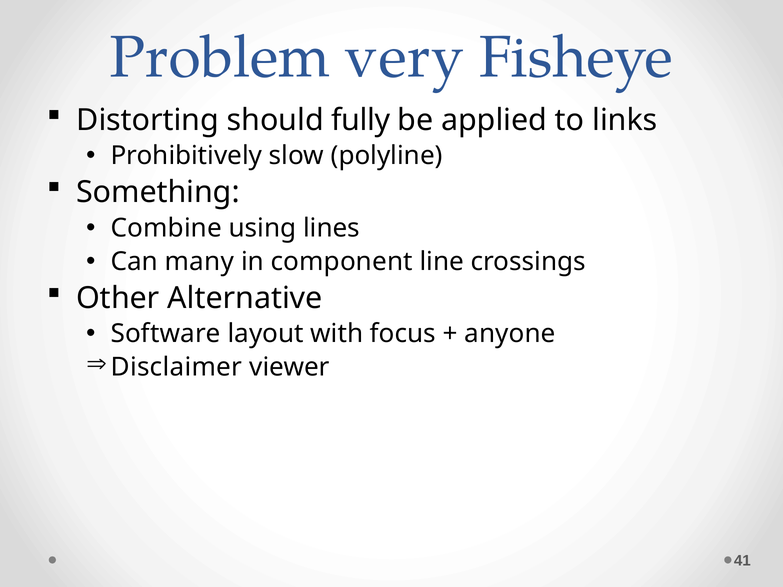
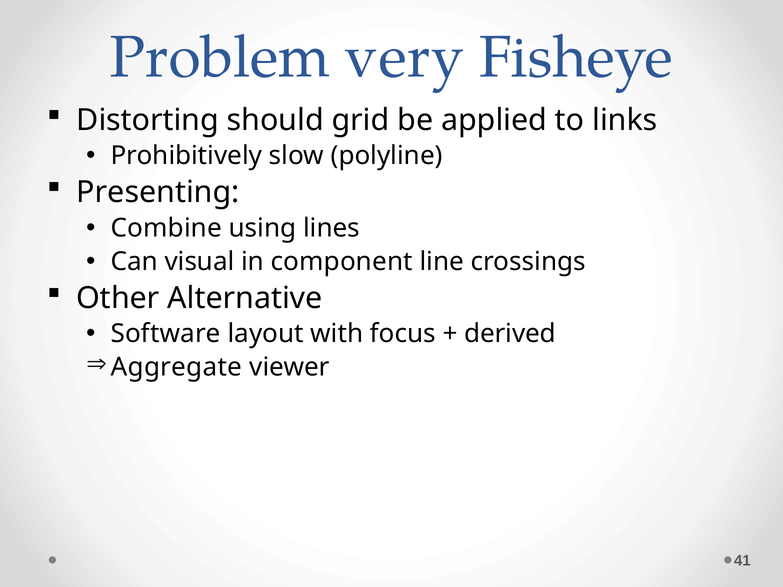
fully: fully -> grid (361, 120)
Something: Something -> Presenting (158, 192)
many: many -> visual (199, 262)
anyone: anyone -> derived (510, 334)
Disclaimer: Disclaimer -> Aggregate (176, 367)
